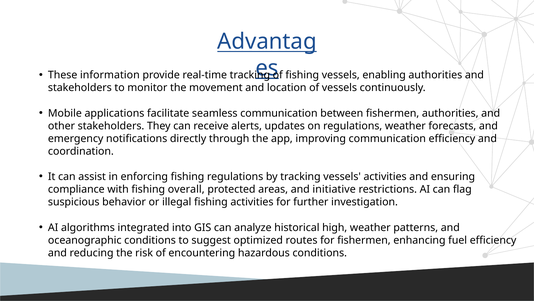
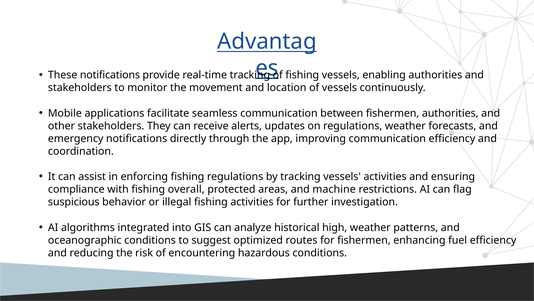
These information: information -> notifications (110, 75)
initiative: initiative -> machine (334, 189)
